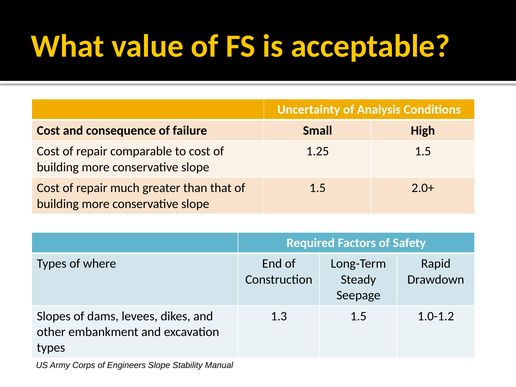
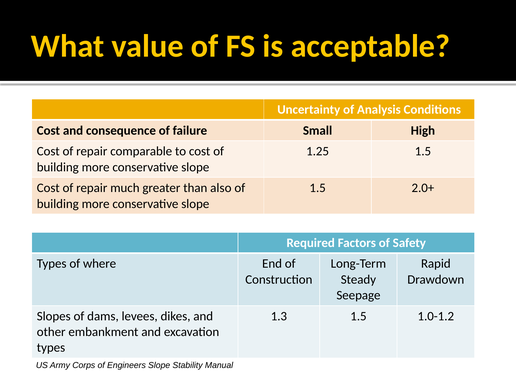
that: that -> also (221, 188)
